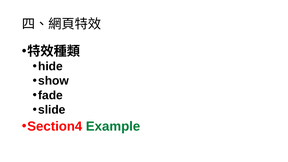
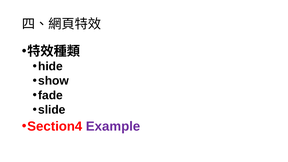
Example colour: green -> purple (113, 126)
